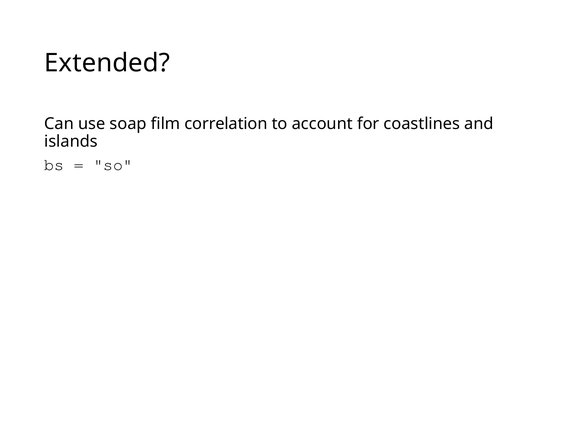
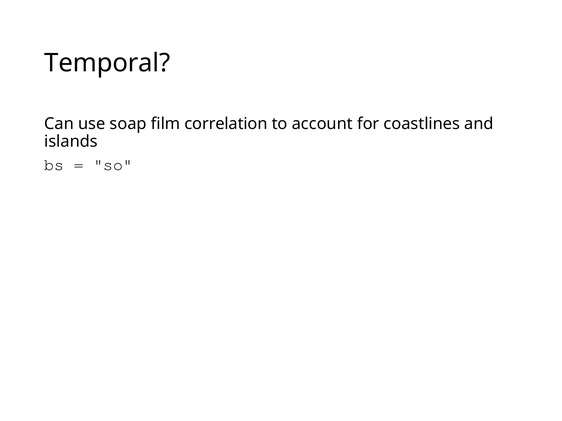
Extended: Extended -> Temporal (107, 63)
